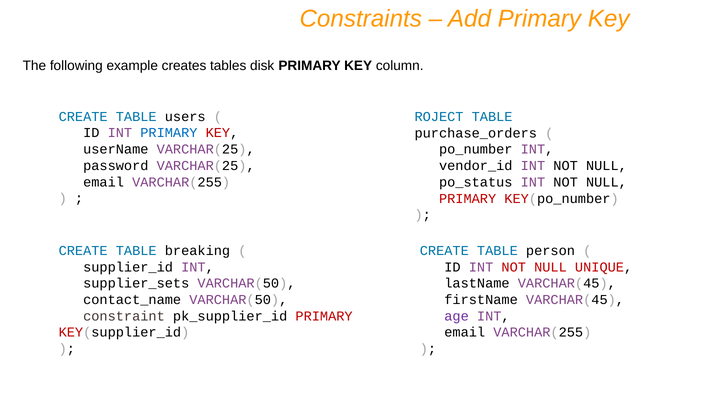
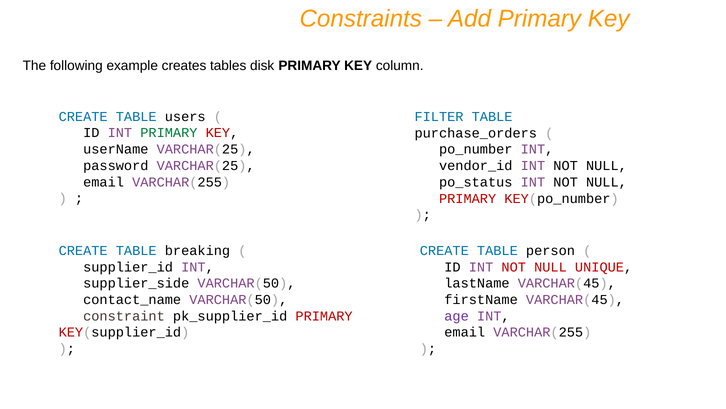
ROJECT: ROJECT -> FILTER (439, 117)
PRIMARY colour: blue -> green (169, 133)
supplier_sets: supplier_sets -> supplier_side (136, 283)
